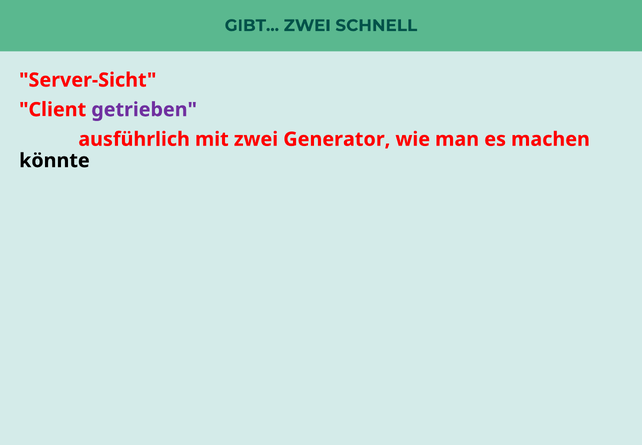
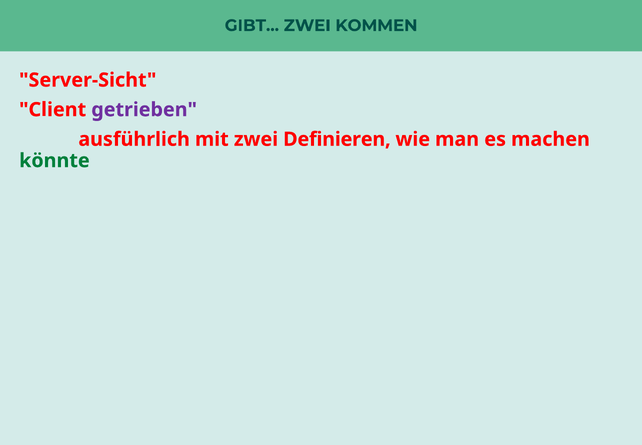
SCHNELL: SCHNELL -> KOMMEN (376, 25)
Generator: Generator -> Definieren (337, 139)
könnte colour: black -> green (54, 160)
